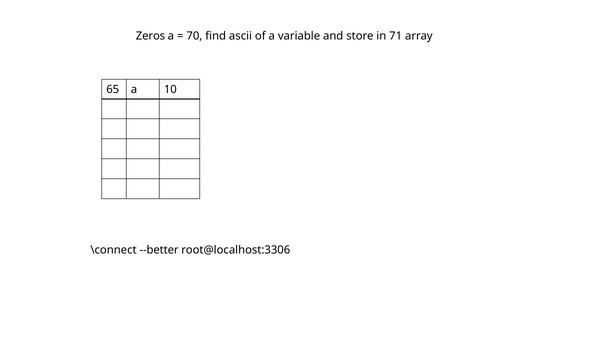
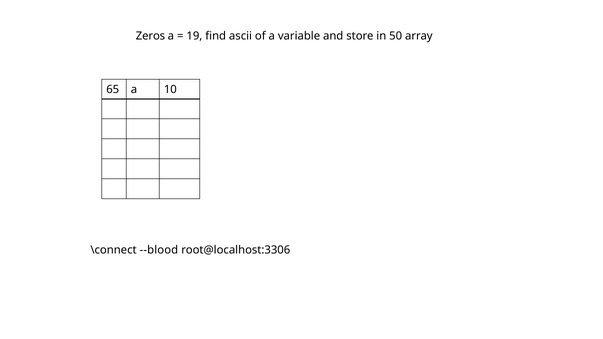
70: 70 -> 19 (194, 36)
71: 71 -> 50 (396, 36)
--better: --better -> --blood (159, 250)
